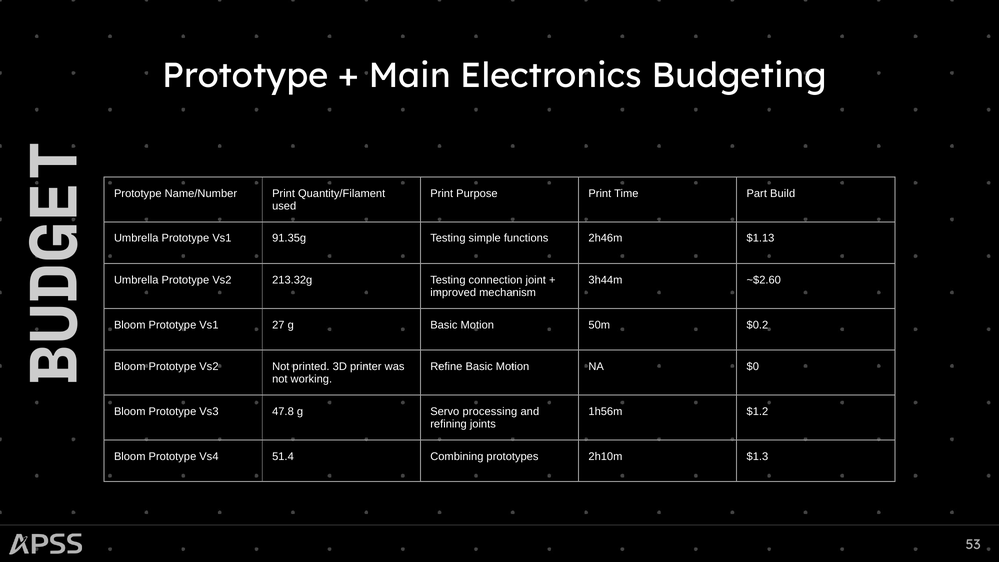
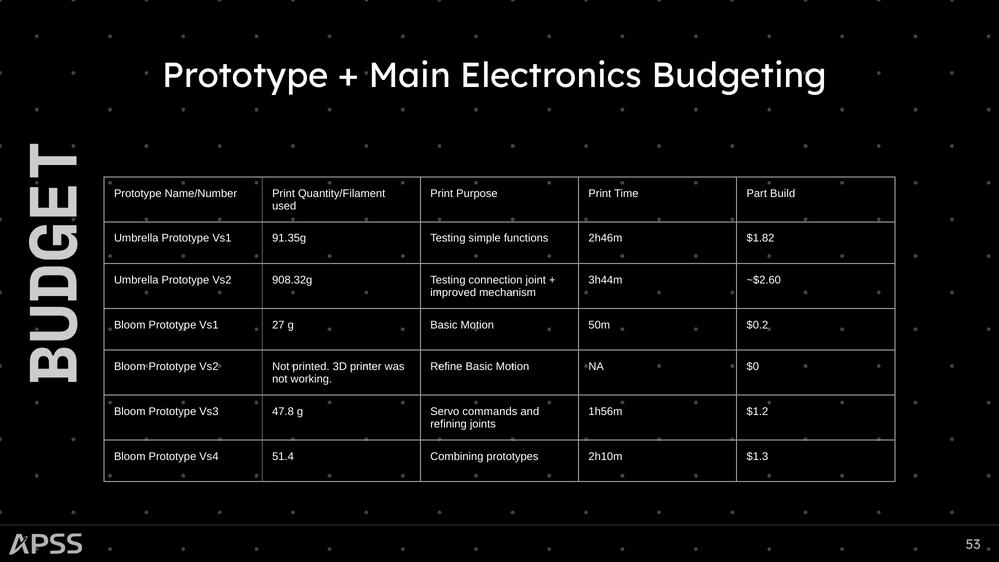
$1.13: $1.13 -> $1.82 (760, 238)
213.32g: 213.32g -> 908.32g (292, 280)
processing: processing -> commands (490, 411)
